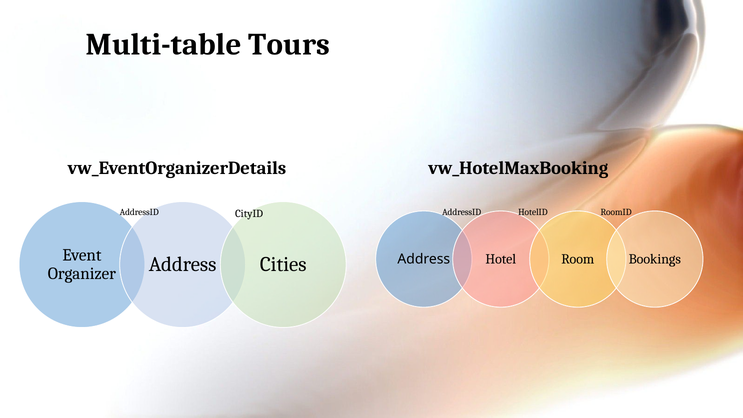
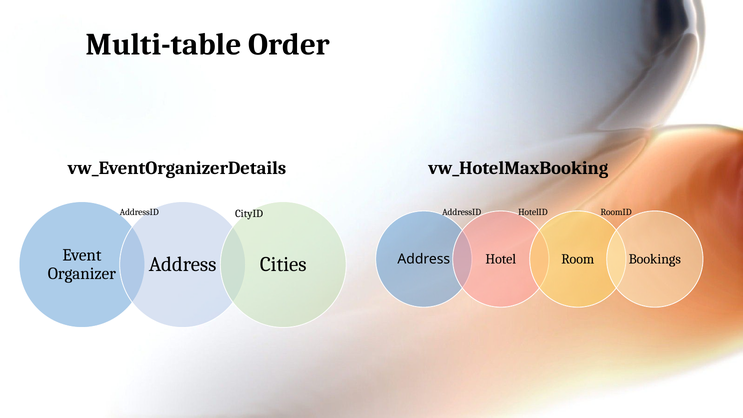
Tours: Tours -> Order (289, 45)
